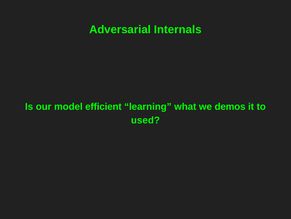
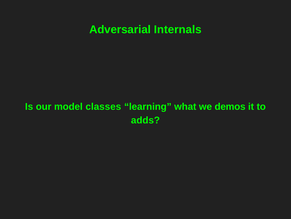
efficient: efficient -> classes (103, 106)
used: used -> adds (145, 120)
